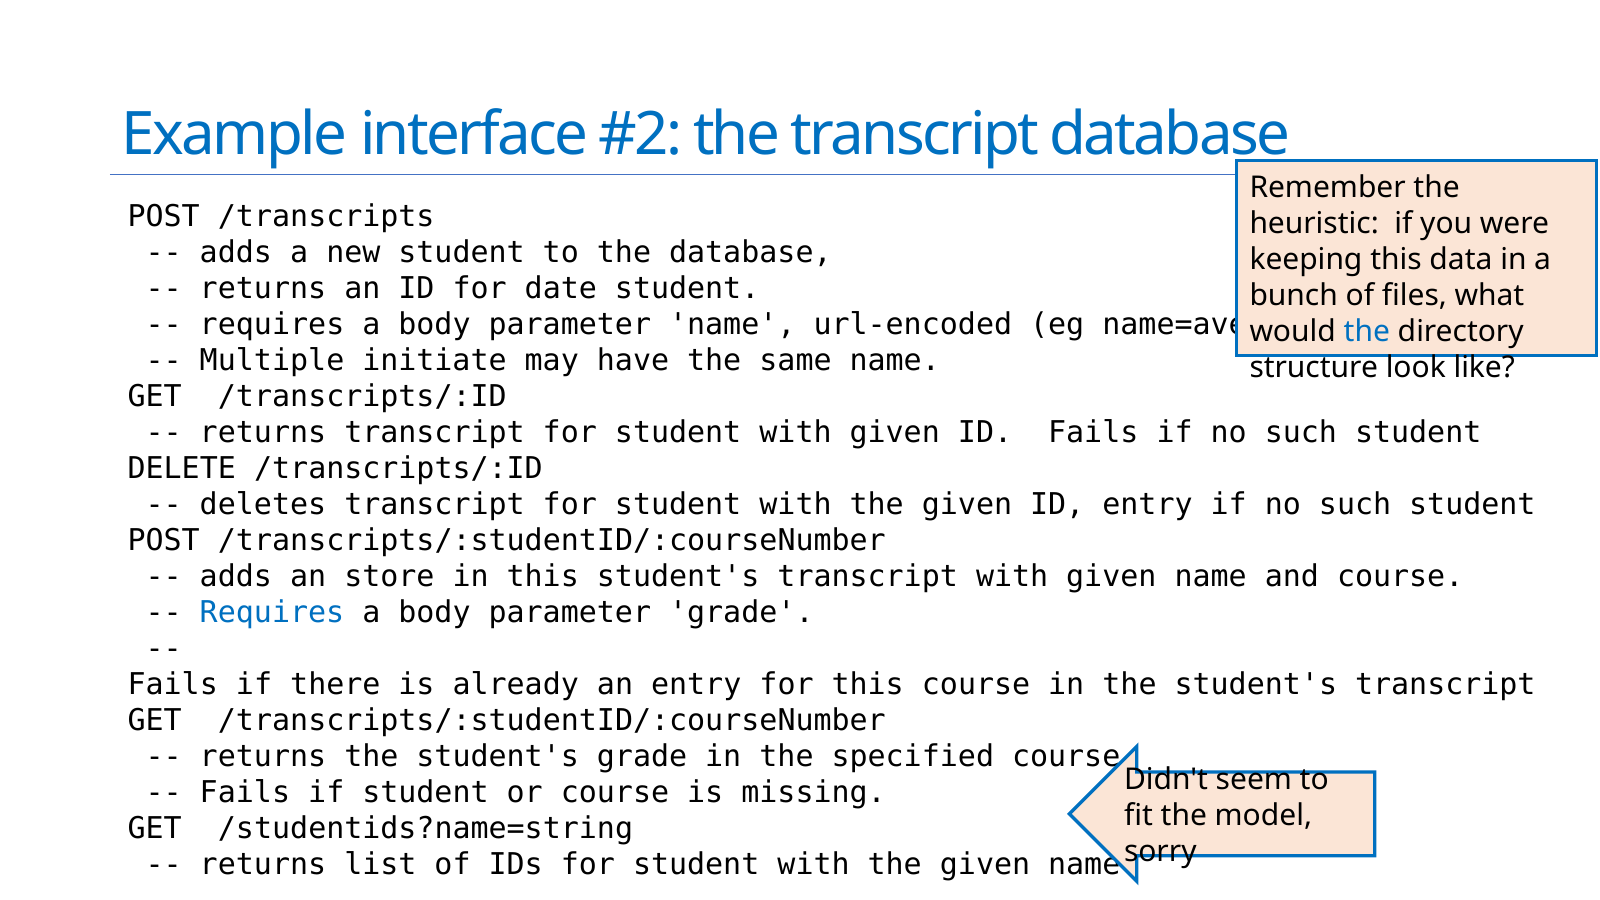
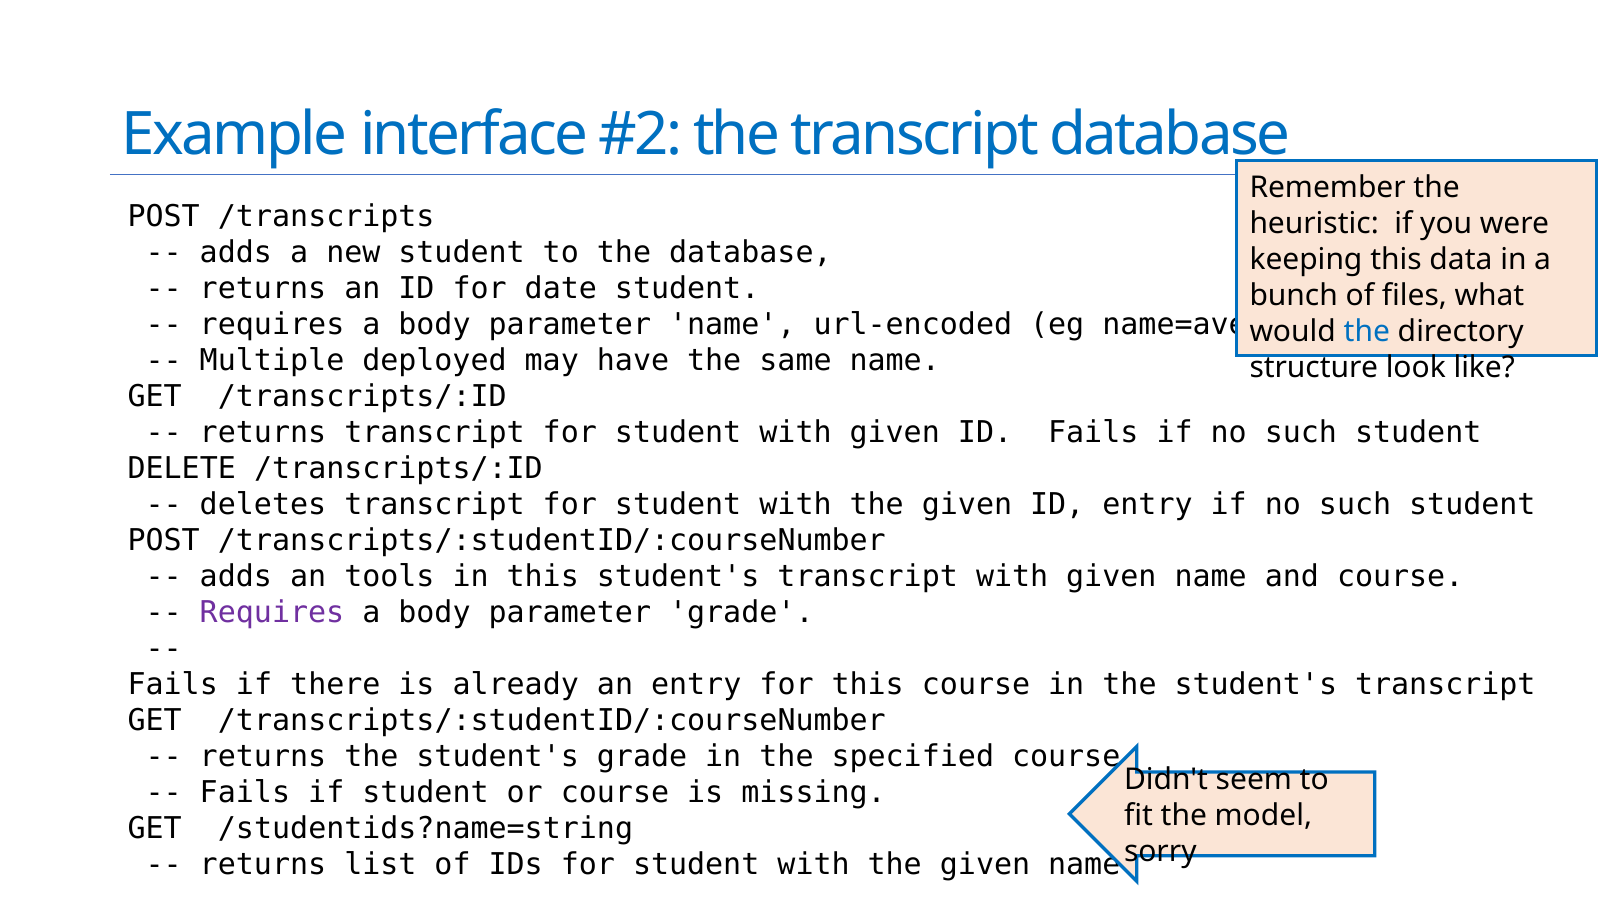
initiate: initiate -> deployed (434, 361)
store: store -> tools (389, 577)
Requires colour: blue -> purple (272, 613)
